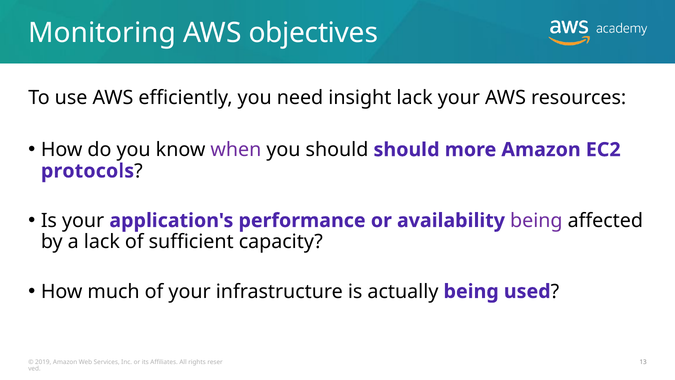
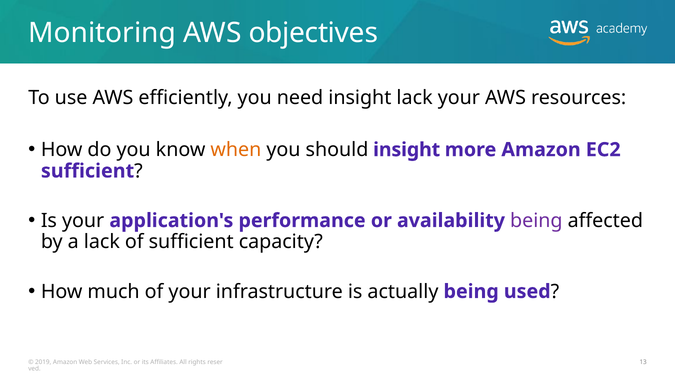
when colour: purple -> orange (236, 150)
should should: should -> insight (407, 150)
protocols: protocols -> sufficient (88, 171)
